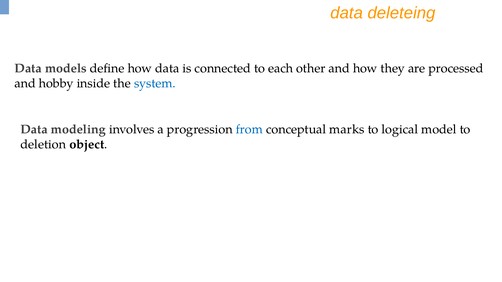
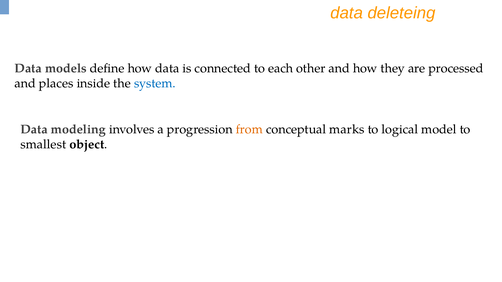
hobby: hobby -> places (56, 83)
from colour: blue -> orange (249, 129)
deletion: deletion -> smallest (43, 145)
